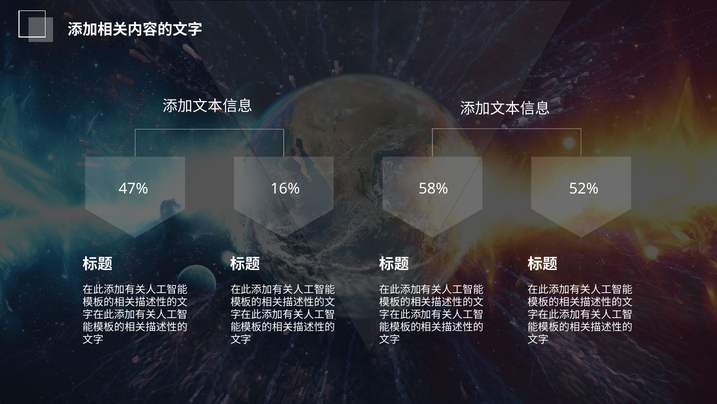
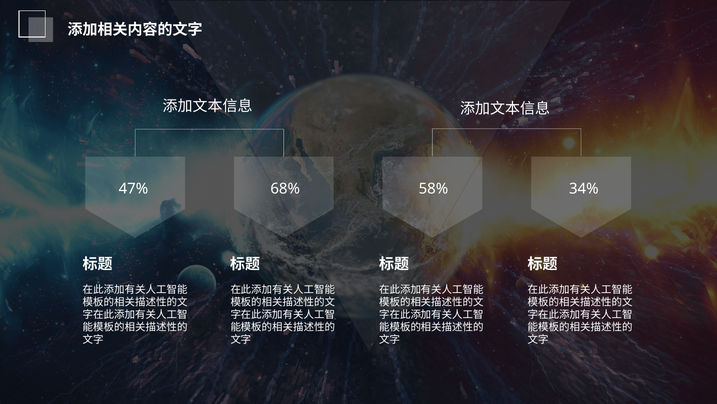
16%: 16% -> 68% (285, 189)
52%: 52% -> 34% (584, 189)
